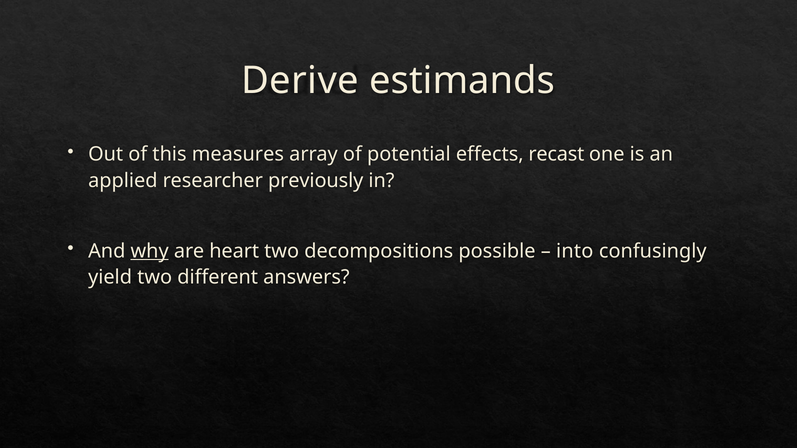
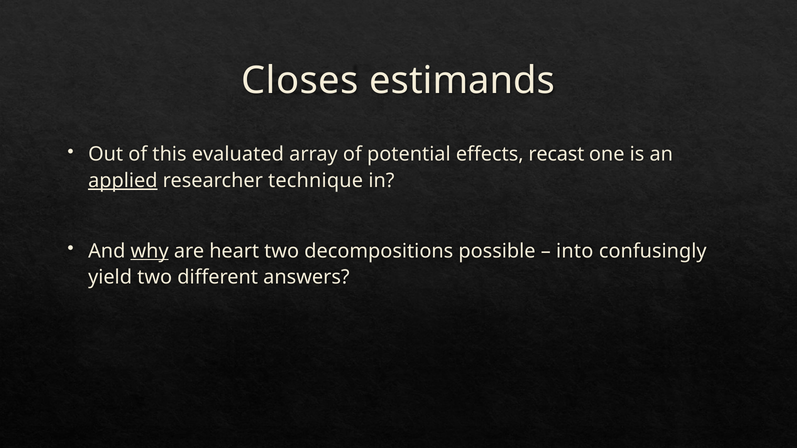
Derive: Derive -> Closes (300, 81)
measures: measures -> evaluated (238, 154)
applied underline: none -> present (123, 181)
previously: previously -> technique (316, 181)
